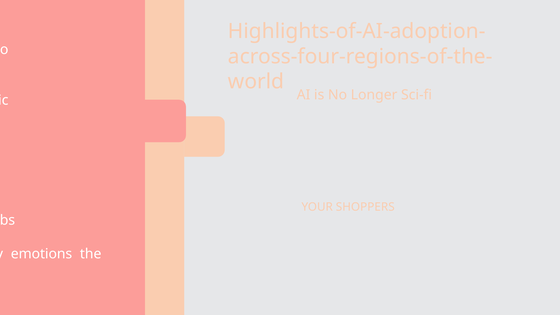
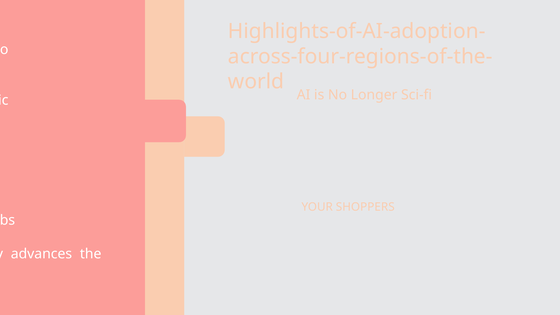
emotions: emotions -> advances (41, 254)
